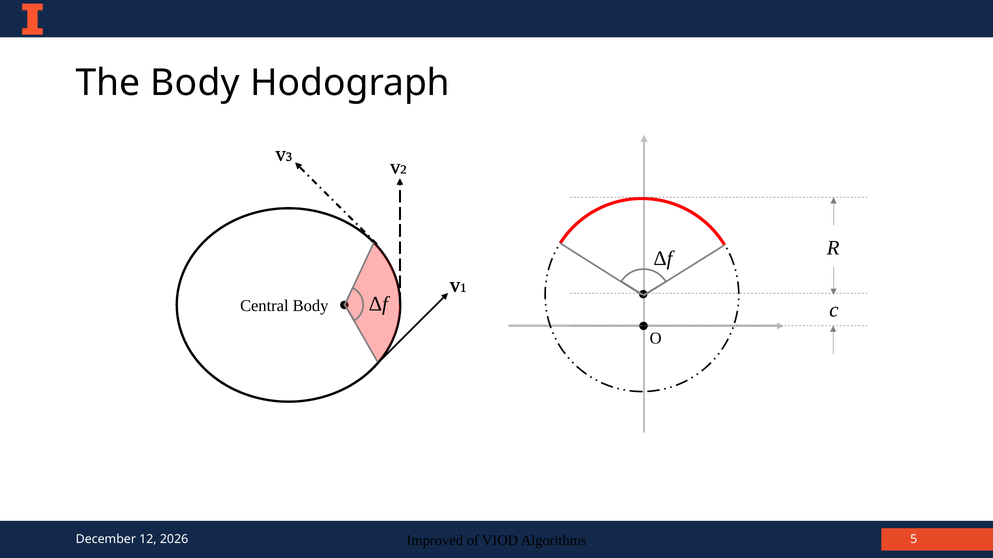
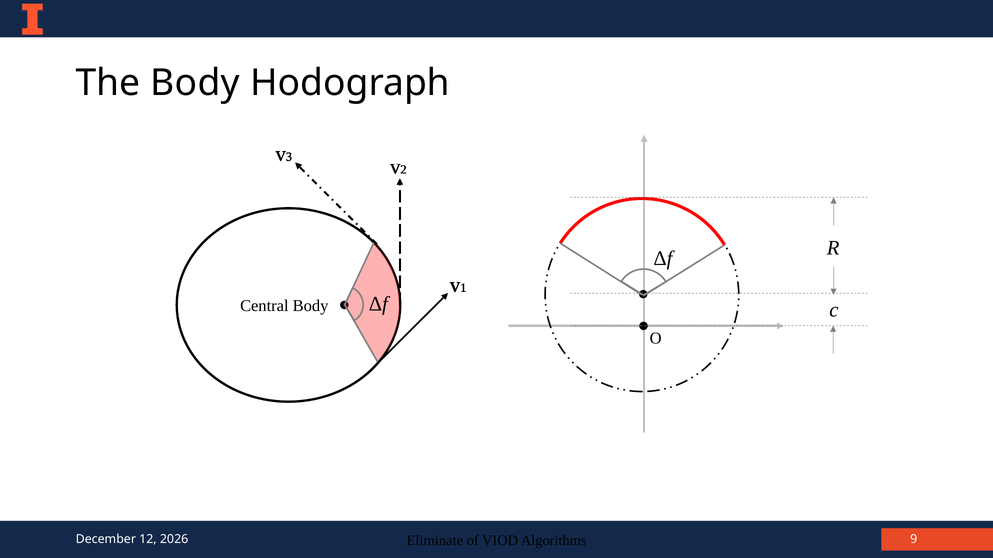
Improved: Improved -> Eliminate (435, 541)
5: 5 -> 9 (914, 540)
